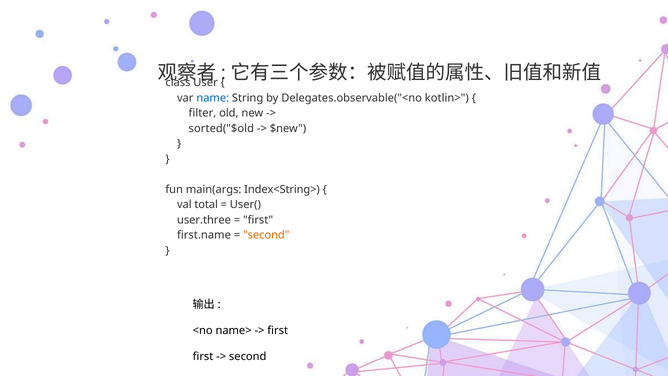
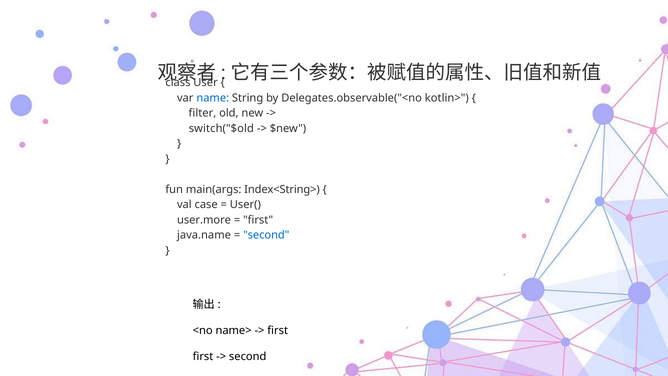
sorted("$old: sorted("$old -> switch("$old (221, 128)
total: total -> case (206, 205)
user.three: user.three -> user.more (204, 220)
first.name: first.name -> java.name (204, 235)
second colour: orange -> blue (266, 235)
